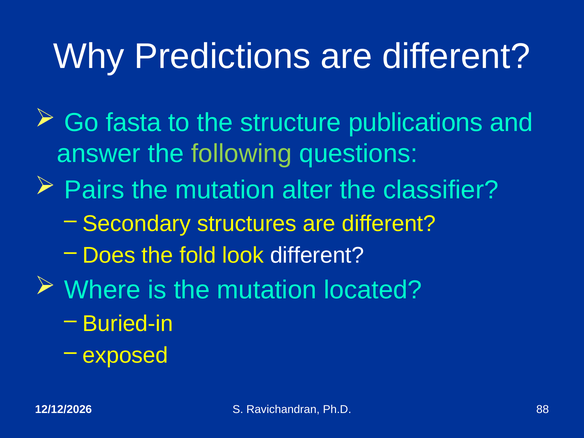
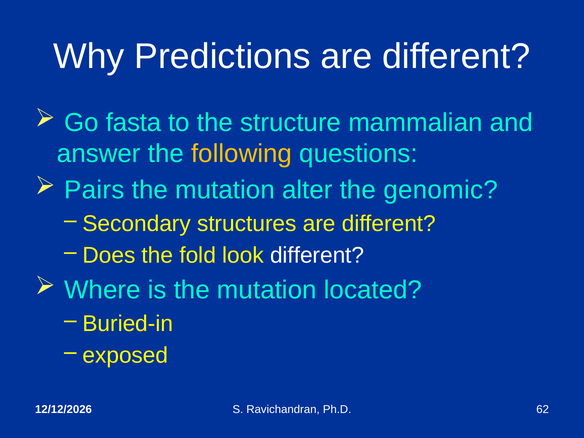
publications: publications -> mammalian (415, 123)
following colour: light green -> yellow (242, 154)
classifier: classifier -> genomic (441, 190)
88: 88 -> 62 (543, 409)
